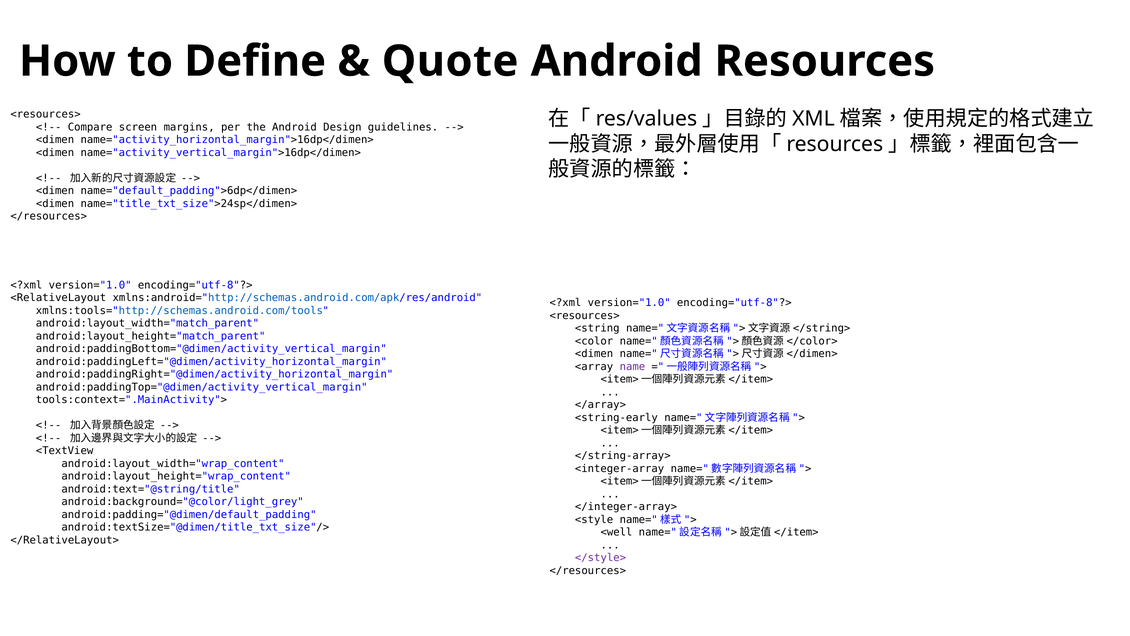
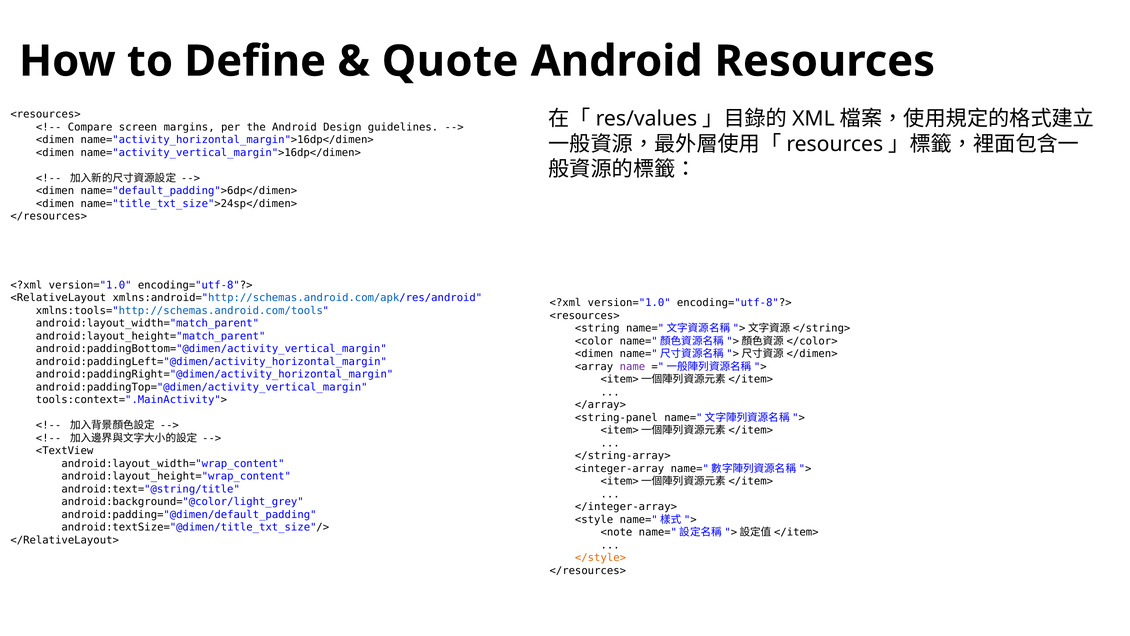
<string-early: <string-early -> <string-panel (616, 417)
<well: <well -> <note (616, 532)
</style> colour: purple -> orange (601, 558)
